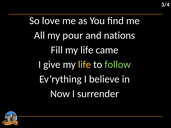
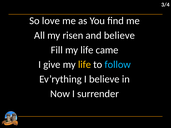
pour: pour -> risen (73, 35)
and nations: nations -> believe (119, 35)
follow colour: light green -> light blue (118, 65)
